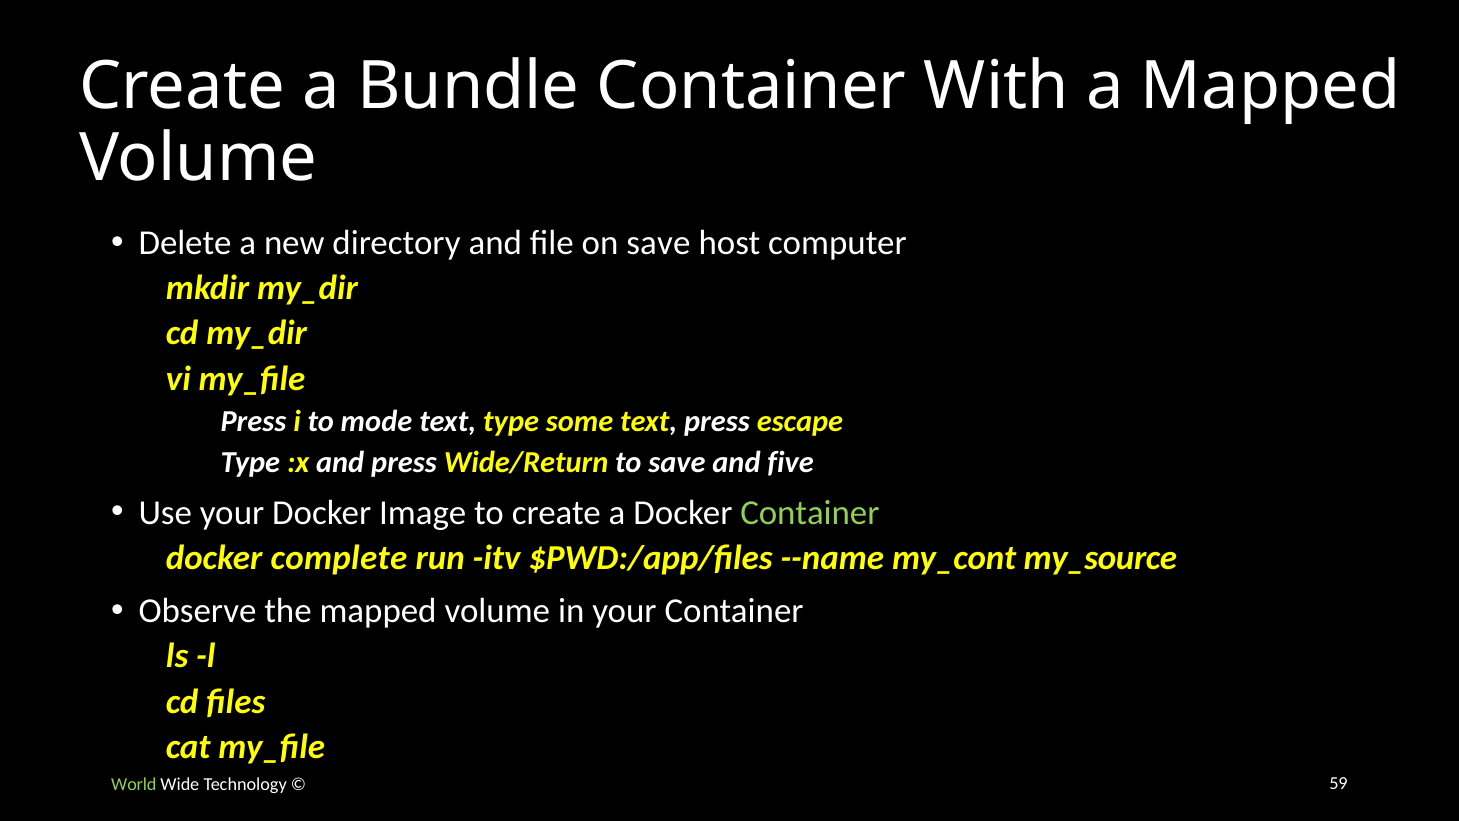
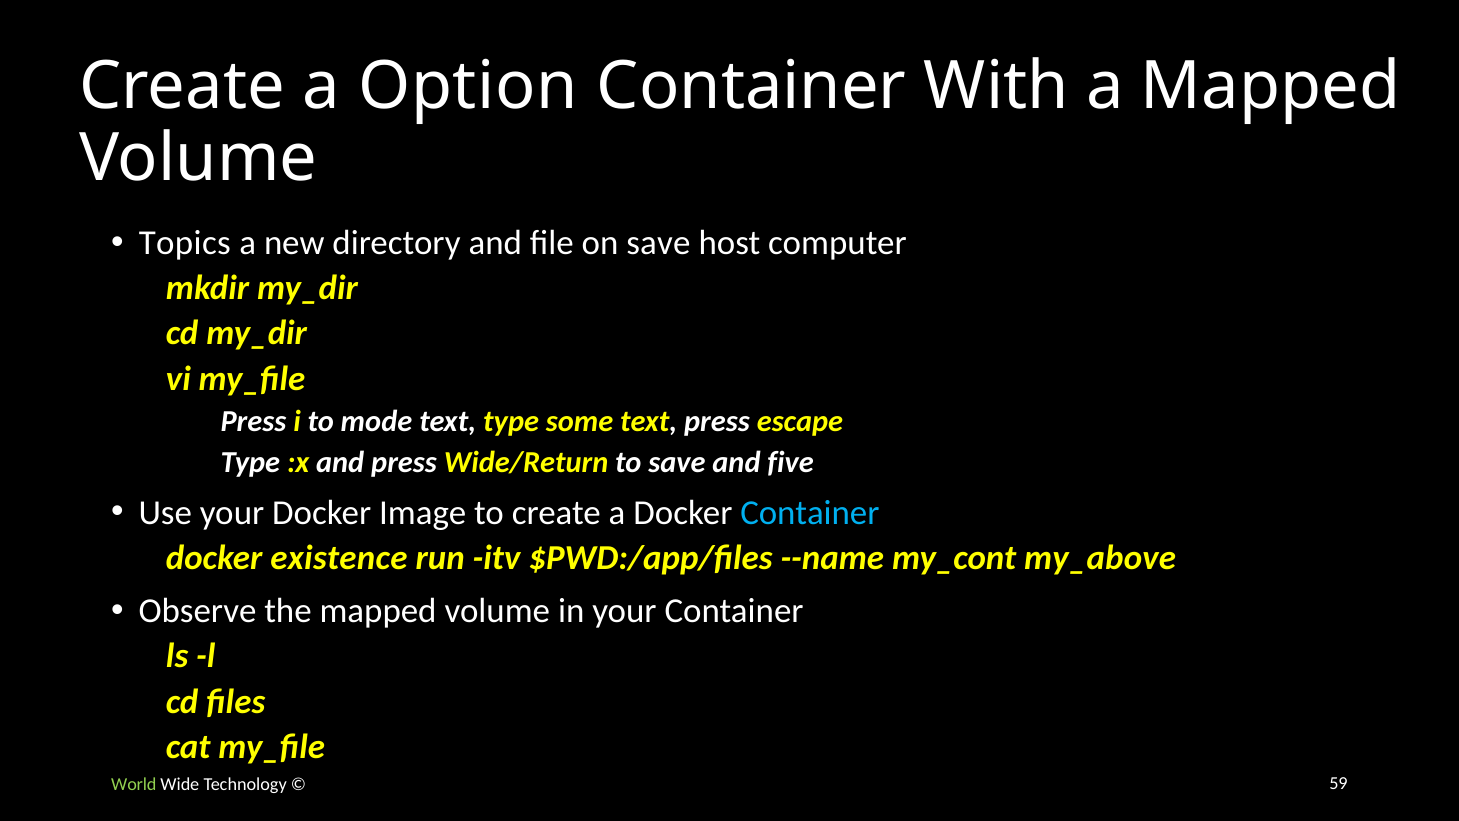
Bundle: Bundle -> Option (468, 86)
Delete: Delete -> Topics (185, 243)
Container colour: light green -> light blue (810, 512)
complete: complete -> existence (339, 558)
my_source: my_source -> my_above (1100, 558)
